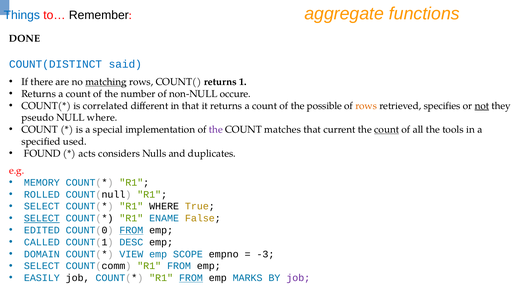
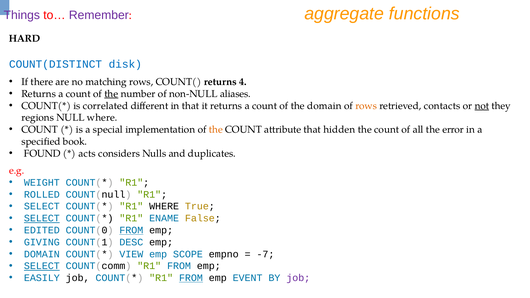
Things colour: blue -> purple (22, 15)
Remember colour: black -> purple (99, 15)
DONE: DONE -> HARD (24, 39)
said: said -> disk (125, 64)
matching underline: present -> none (106, 82)
1: 1 -> 4 (243, 82)
the underline: none -> present (111, 94)
occure: occure -> aliases (235, 94)
the possible: possible -> domain (324, 106)
specifies: specifies -> contacts (442, 106)
pseudo: pseudo -> regions (38, 118)
the colour: purple -> orange (216, 130)
matches: matches -> attribute (283, 130)
current: current -> hidden (339, 130)
count underline: present -> none (387, 130)
tools: tools -> error (453, 130)
used: used -> book (75, 142)
MEMORY: MEMORY -> WEIGHT (42, 183)
CALLED: CALLED -> GIVING (42, 242)
-3: -3 -> -7 (265, 254)
SELECT underline: none -> present (42, 266)
MARKS: MARKS -> EVENT (248, 278)
